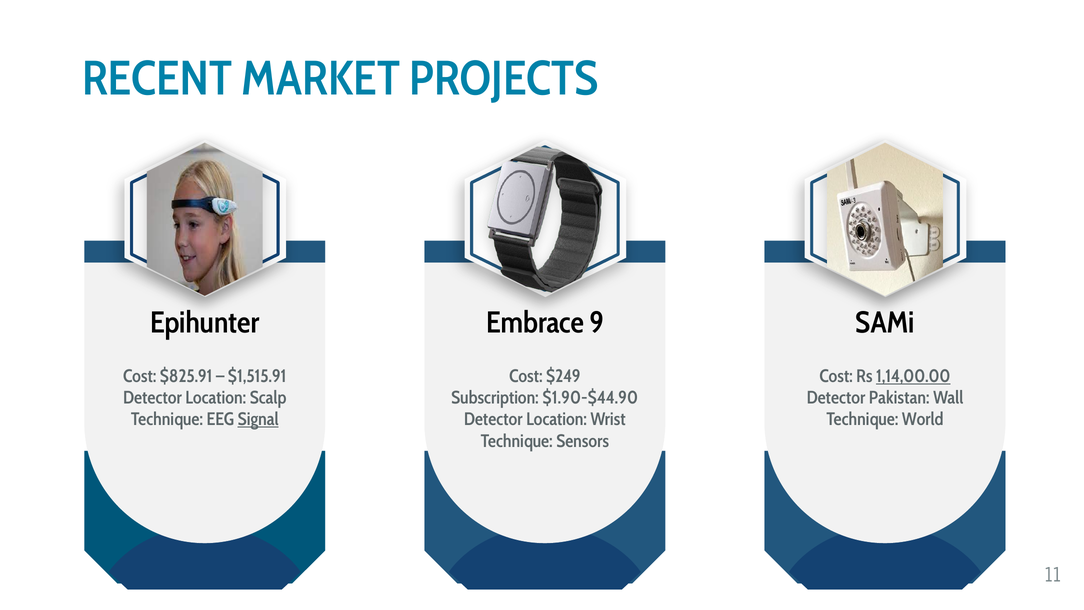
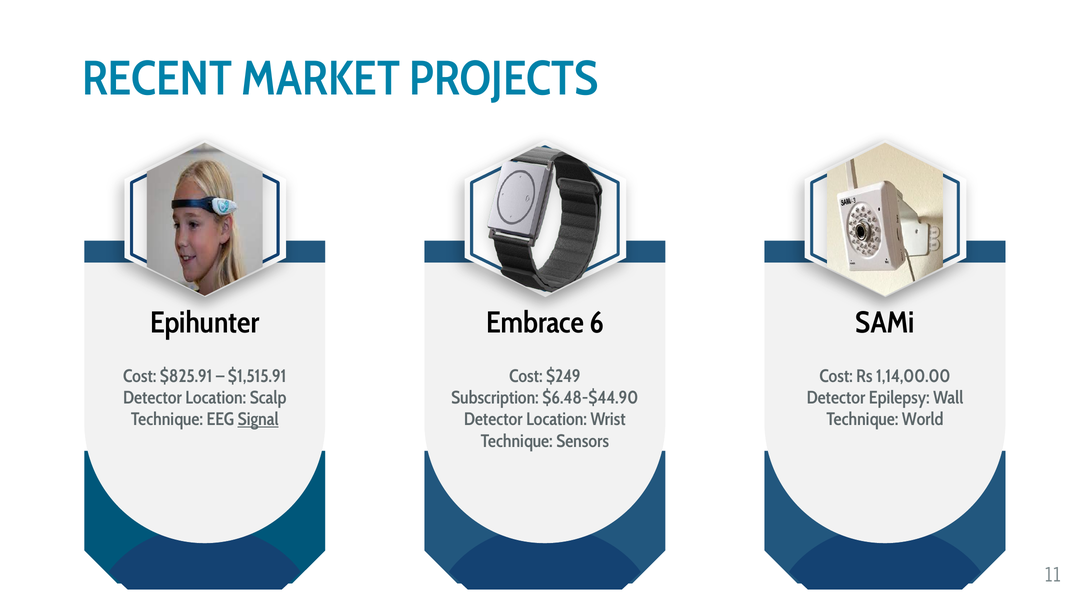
9: 9 -> 6 (597, 323)
1,14,00.00 underline: present -> none (913, 376)
$1.90-$44.90: $1.90-$44.90 -> $6.48-$44.90 (590, 398)
Pakistan: Pakistan -> Epilepsy (899, 398)
